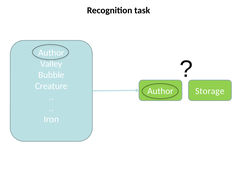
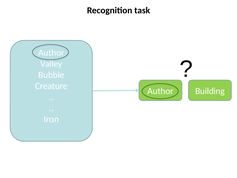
Storage: Storage -> Building (210, 91)
